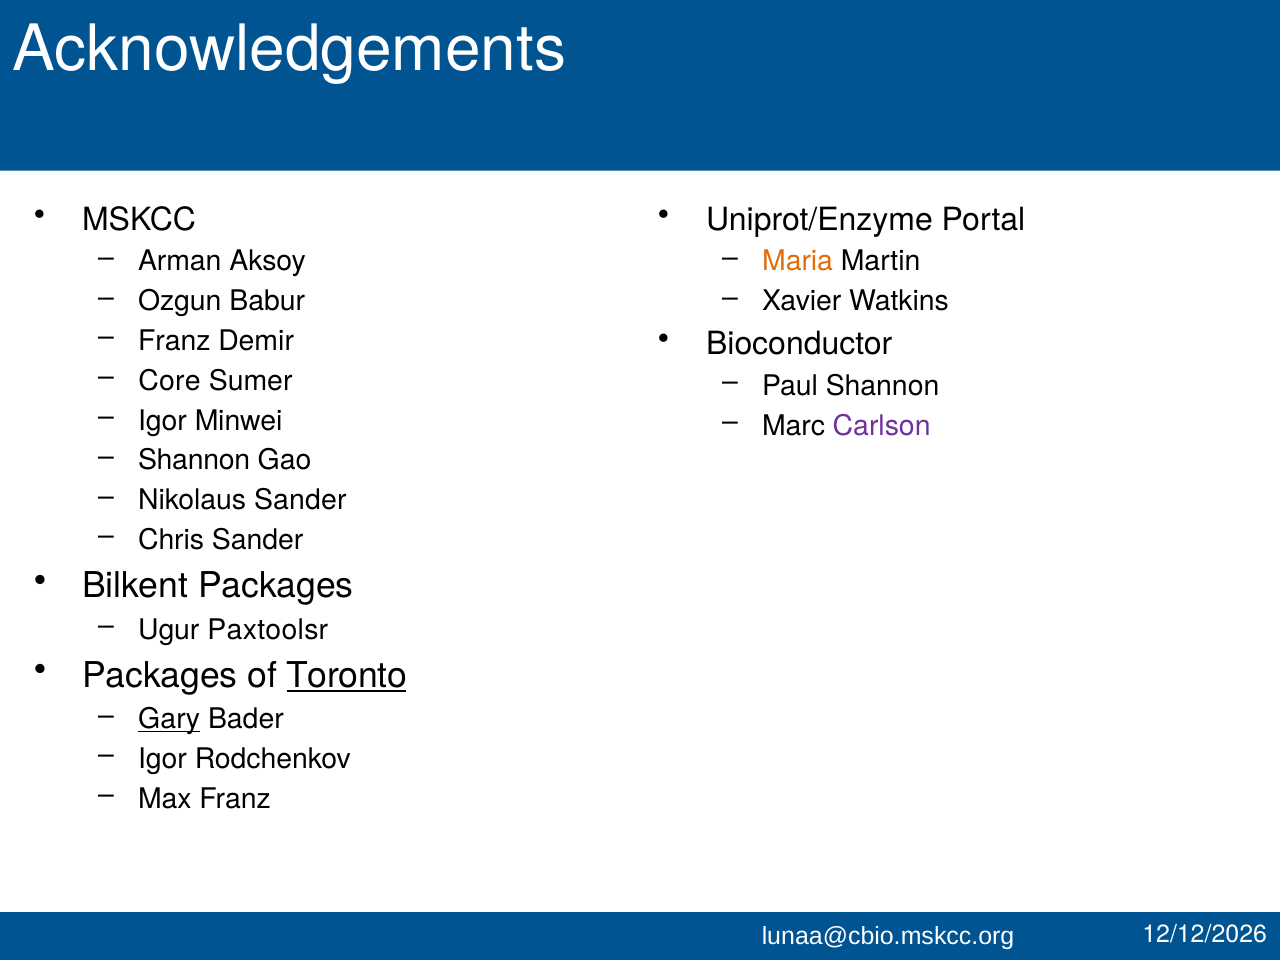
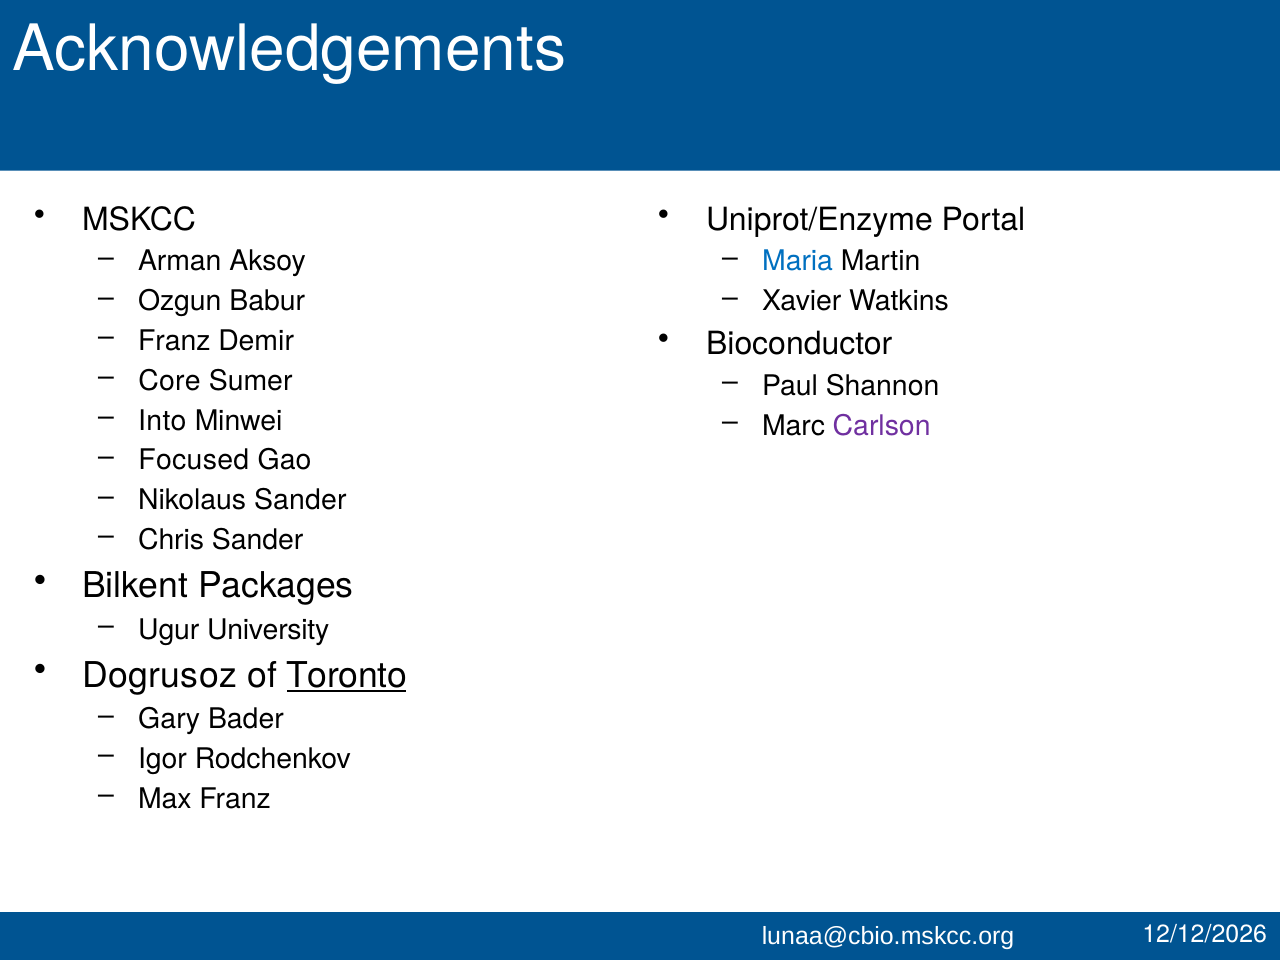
Maria colour: orange -> blue (798, 262)
Igor: Igor -> Into (162, 421)
Shannon: Shannon -> Focused (194, 461)
Paxtoolsr: Paxtoolsr -> University (268, 630)
Packages: Packages -> Dogrusoz (160, 676)
Gary underline: present -> none (169, 719)
